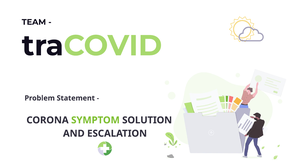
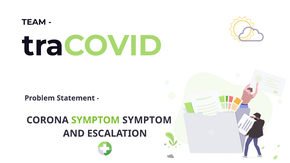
SYMPTOM SOLUTION: SOLUTION -> SYMPTOM (147, 120)
